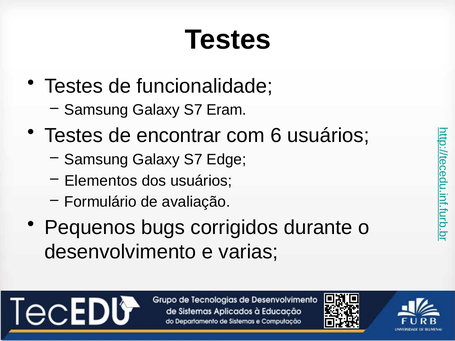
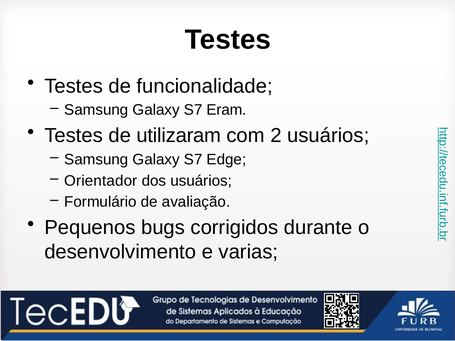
encontrar: encontrar -> utilizaram (179, 136)
6: 6 -> 2 (276, 136)
Elementos: Elementos -> Orientador (101, 181)
